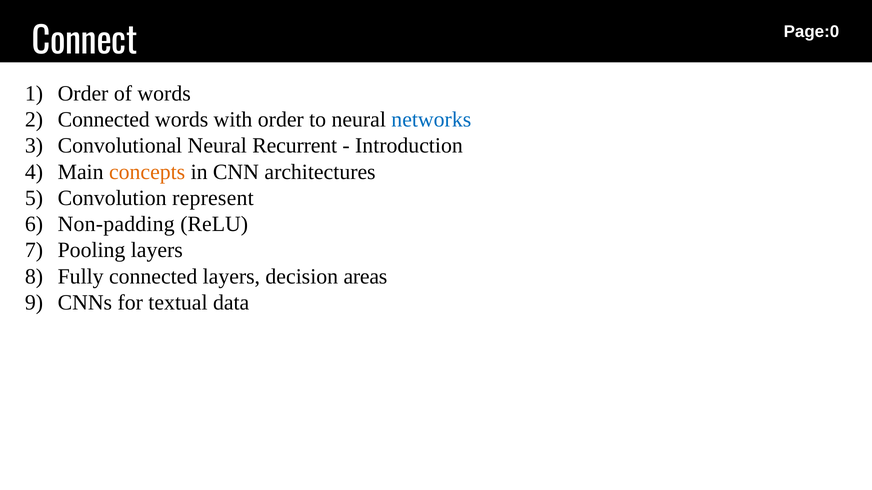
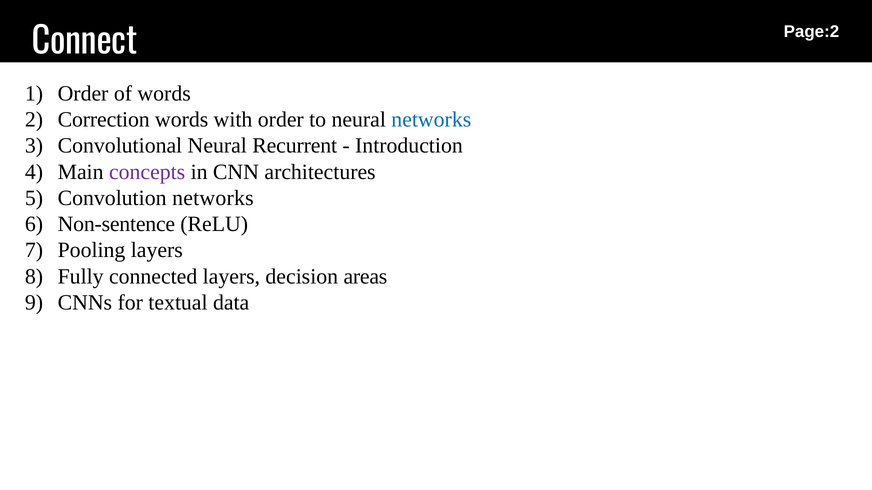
Page:0: Page:0 -> Page:2 (811, 32)
Connected: Connected -> Correction (104, 120)
concepts colour: orange -> purple (147, 172)
Convolution represent: represent -> networks (213, 198)
Non-padding: Non-padding -> Non-sentence (116, 224)
